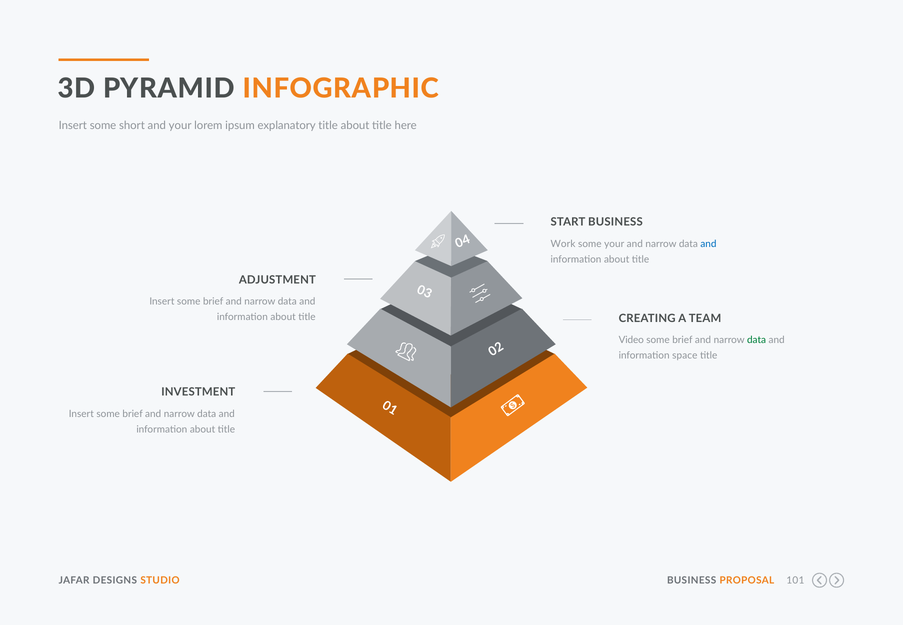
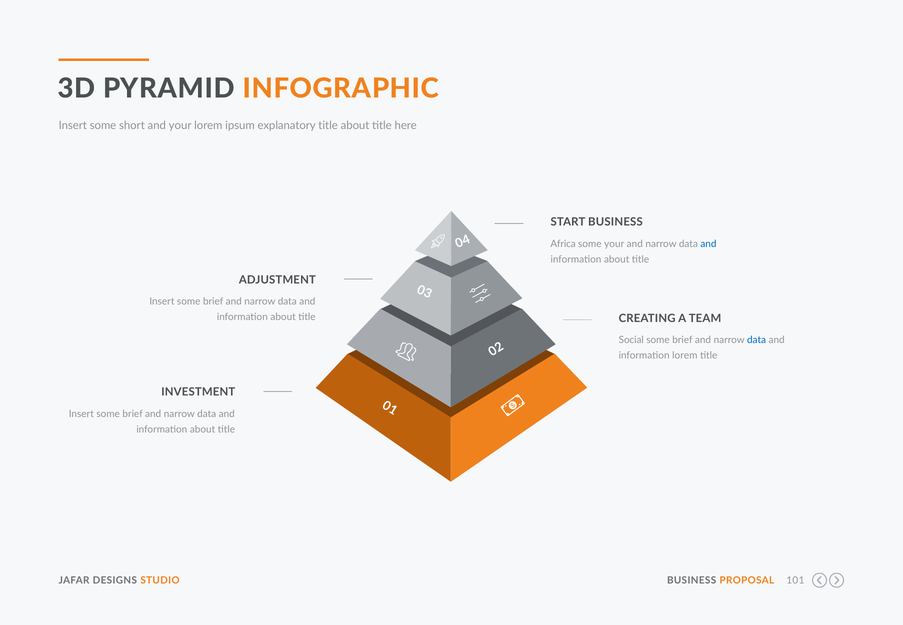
Work: Work -> Africa (563, 244)
Video: Video -> Social (631, 340)
data colour: green -> blue (757, 340)
information space: space -> lorem (685, 356)
